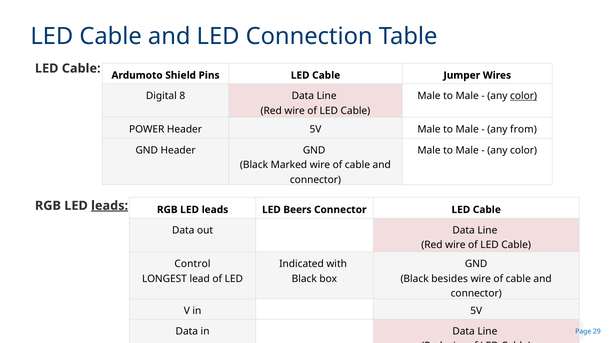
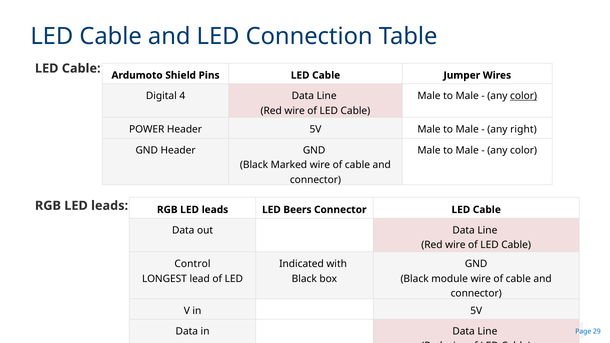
8: 8 -> 4 (182, 96)
from: from -> right (523, 130)
leads underline: present -> none (110, 206)
besides: besides -> module (450, 279)
